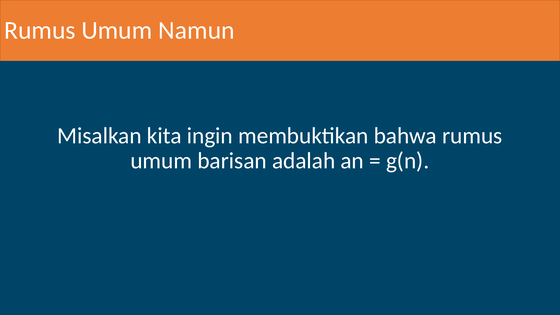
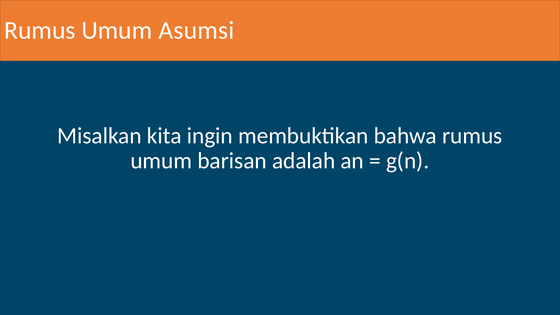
Namun: Namun -> Asumsi (196, 30)
